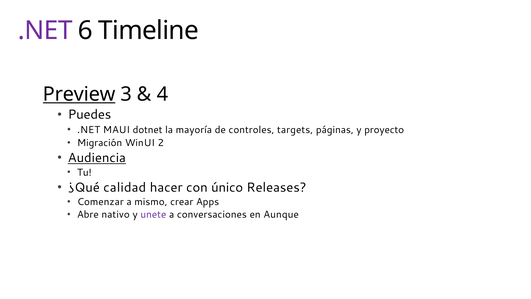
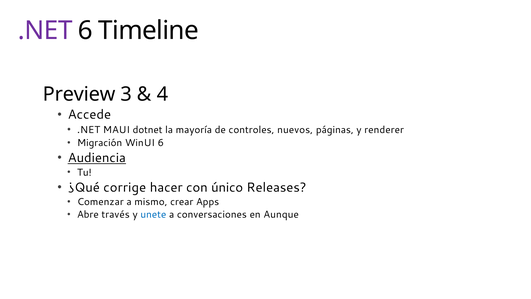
Preview underline: present -> none (79, 94)
Puedes: Puedes -> Accede (89, 115)
targets: targets -> nuevos (295, 130)
proyecto: proyecto -> renderer (384, 130)
WinUI 2: 2 -> 6 (161, 143)
calidad: calidad -> corrige (125, 187)
nativo: nativo -> través (116, 214)
unete colour: purple -> blue (153, 214)
